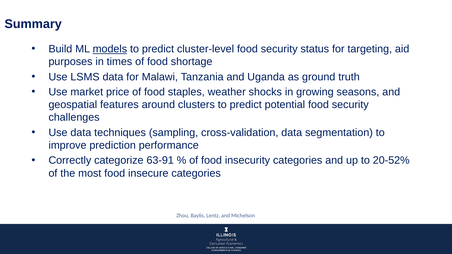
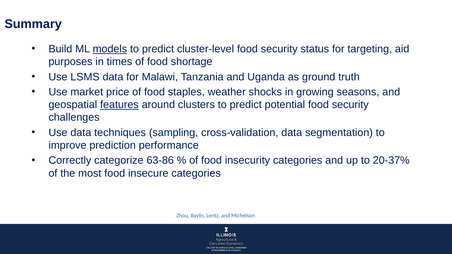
features underline: none -> present (119, 105)
63-91: 63-91 -> 63-86 (160, 161)
20-52%: 20-52% -> 20-37% (391, 161)
